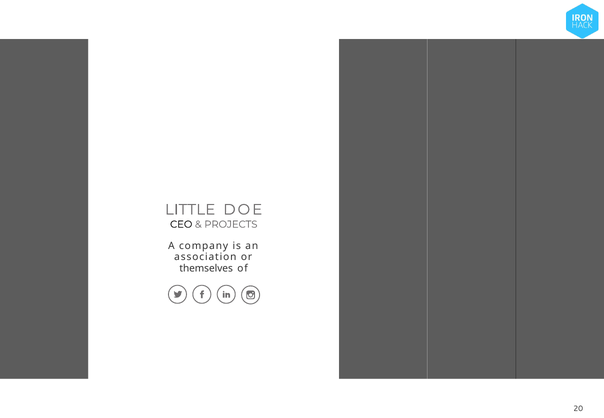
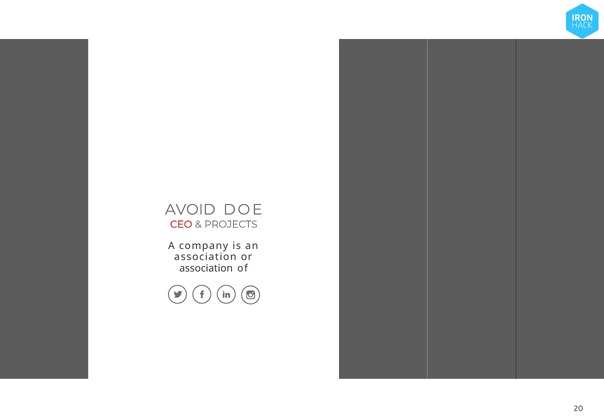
LITTLE: LITTLE -> AVOID (190, 210)
CEO colour: black -> red (181, 224)
themselves: themselves -> association (206, 269)
